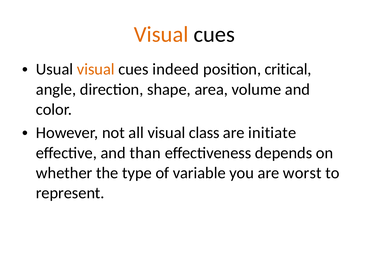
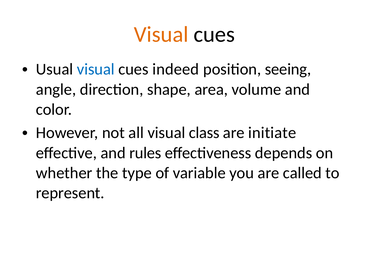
visual colour: orange -> blue (96, 69)
critical: critical -> seeing (288, 69)
than: than -> rules (145, 153)
worst: worst -> called (302, 173)
